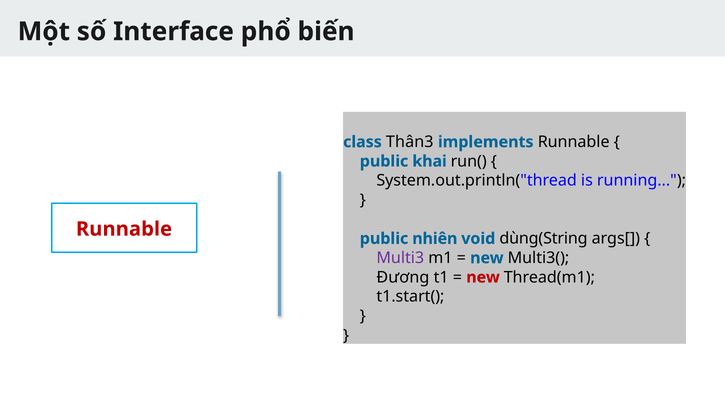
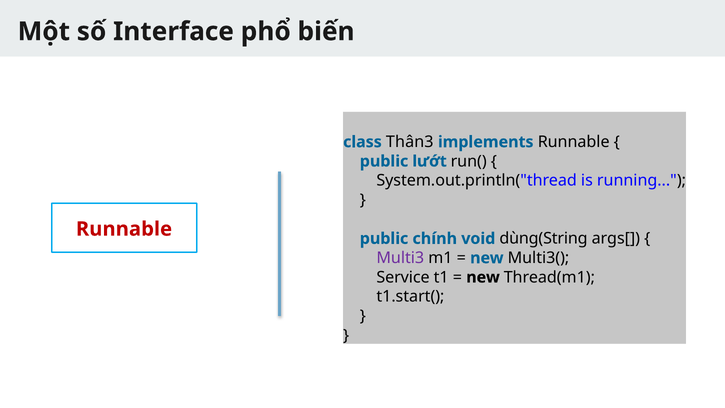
khai: khai -> lướt (430, 161)
nhiên: nhiên -> chính (435, 239)
Đương: Đương -> Service (403, 277)
new colour: red -> black (483, 277)
